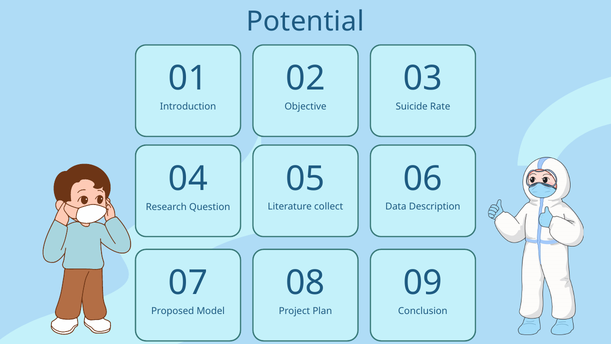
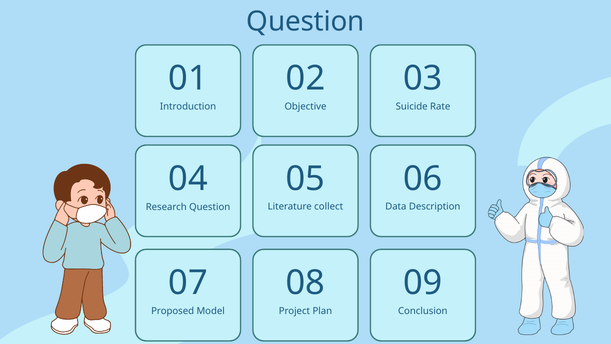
Potential: Potential -> Question (306, 21)
